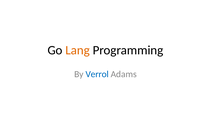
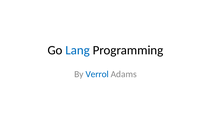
Lang colour: orange -> blue (78, 50)
